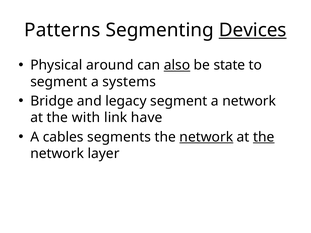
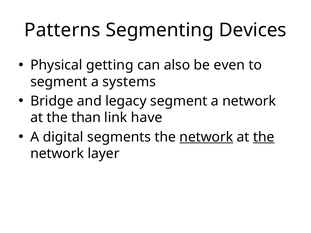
Devices underline: present -> none (253, 30)
around: around -> getting (110, 65)
also underline: present -> none (177, 65)
state: state -> even (229, 65)
with: with -> than (86, 118)
cables: cables -> digital (63, 137)
